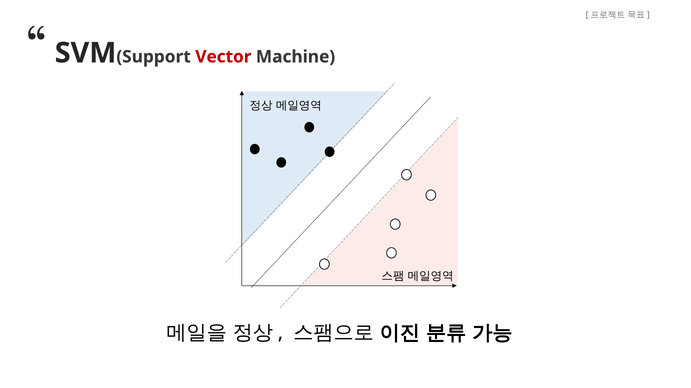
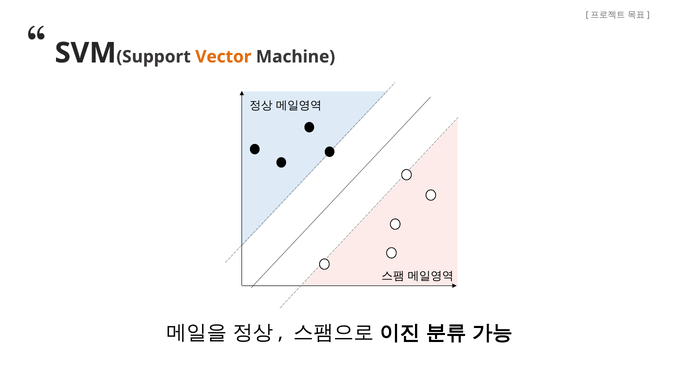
Vector colour: red -> orange (223, 57)
